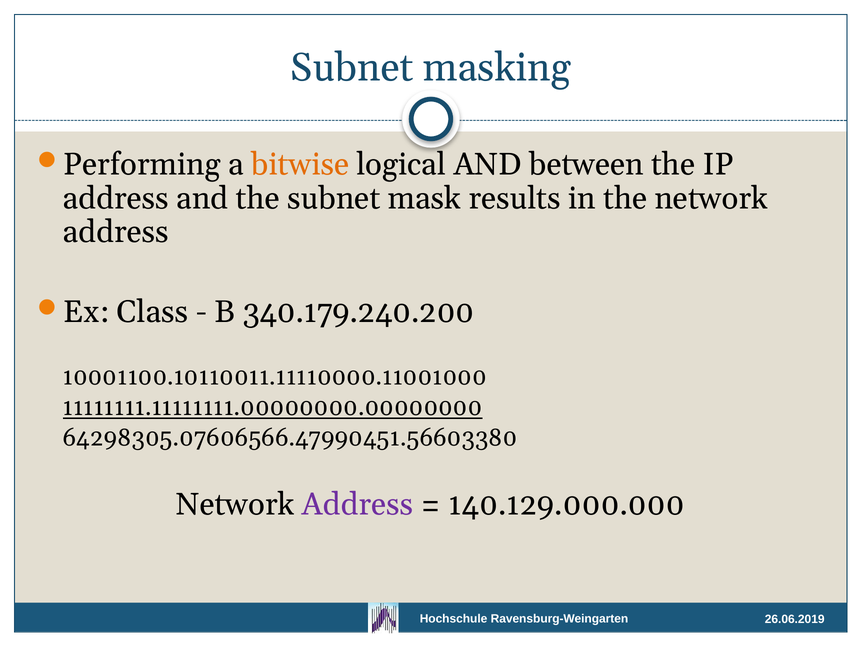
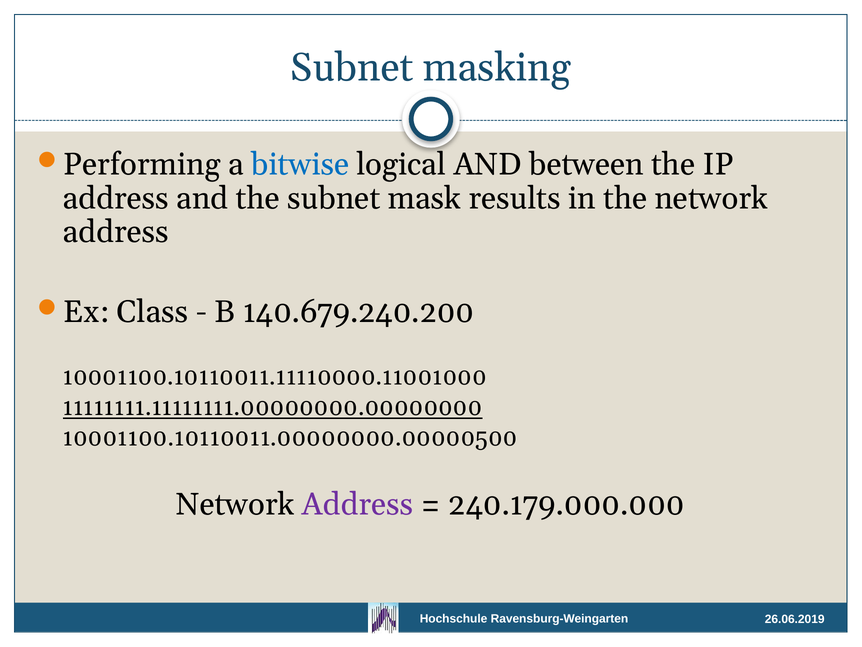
bitwise colour: orange -> blue (300, 165)
340.179.240.200: 340.179.240.200 -> 140.679.240.200 (359, 312)
64298305.07606566.47990451.56603380: 64298305.07606566.47990451.56603380 -> 10001100.10110011.00000000.00000500 (290, 438)
140.129.000.000: 140.129.000.000 -> 240.179.000.000 (567, 504)
